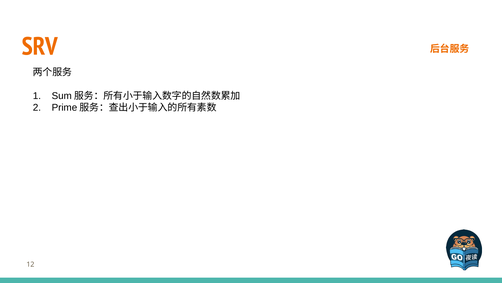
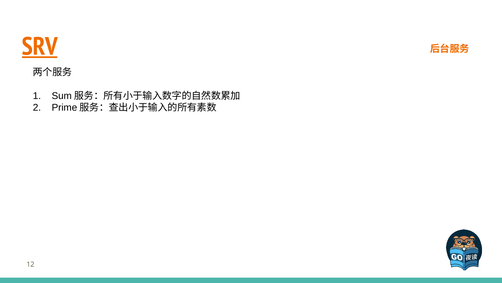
SRV underline: none -> present (40, 46)
